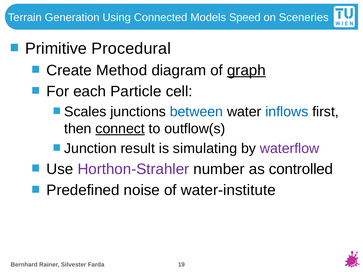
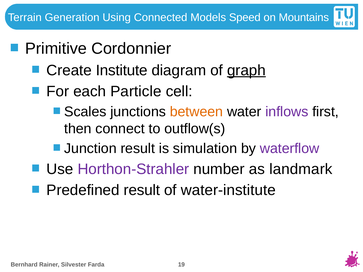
Sceneries: Sceneries -> Mountains (304, 18)
Procedural: Procedural -> Cordonnier (131, 49)
Method: Method -> Institute (122, 70)
between colour: blue -> orange (196, 112)
inflows colour: blue -> purple (287, 112)
connect underline: present -> none (120, 129)
simulating: simulating -> simulation (205, 149)
controlled: controlled -> landmark (301, 169)
Predefined noise: noise -> result (142, 190)
